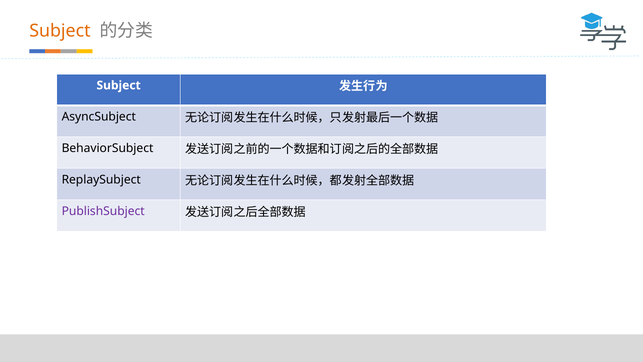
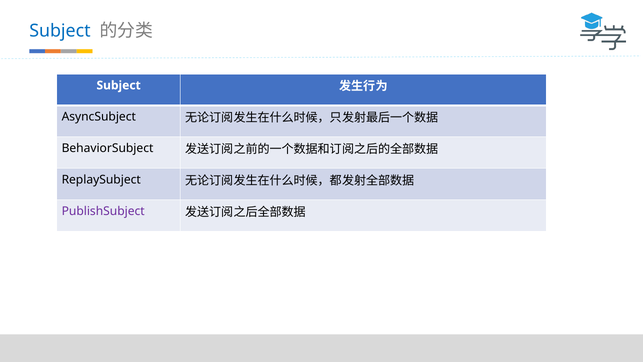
Subject colour: orange -> blue (60, 31)
